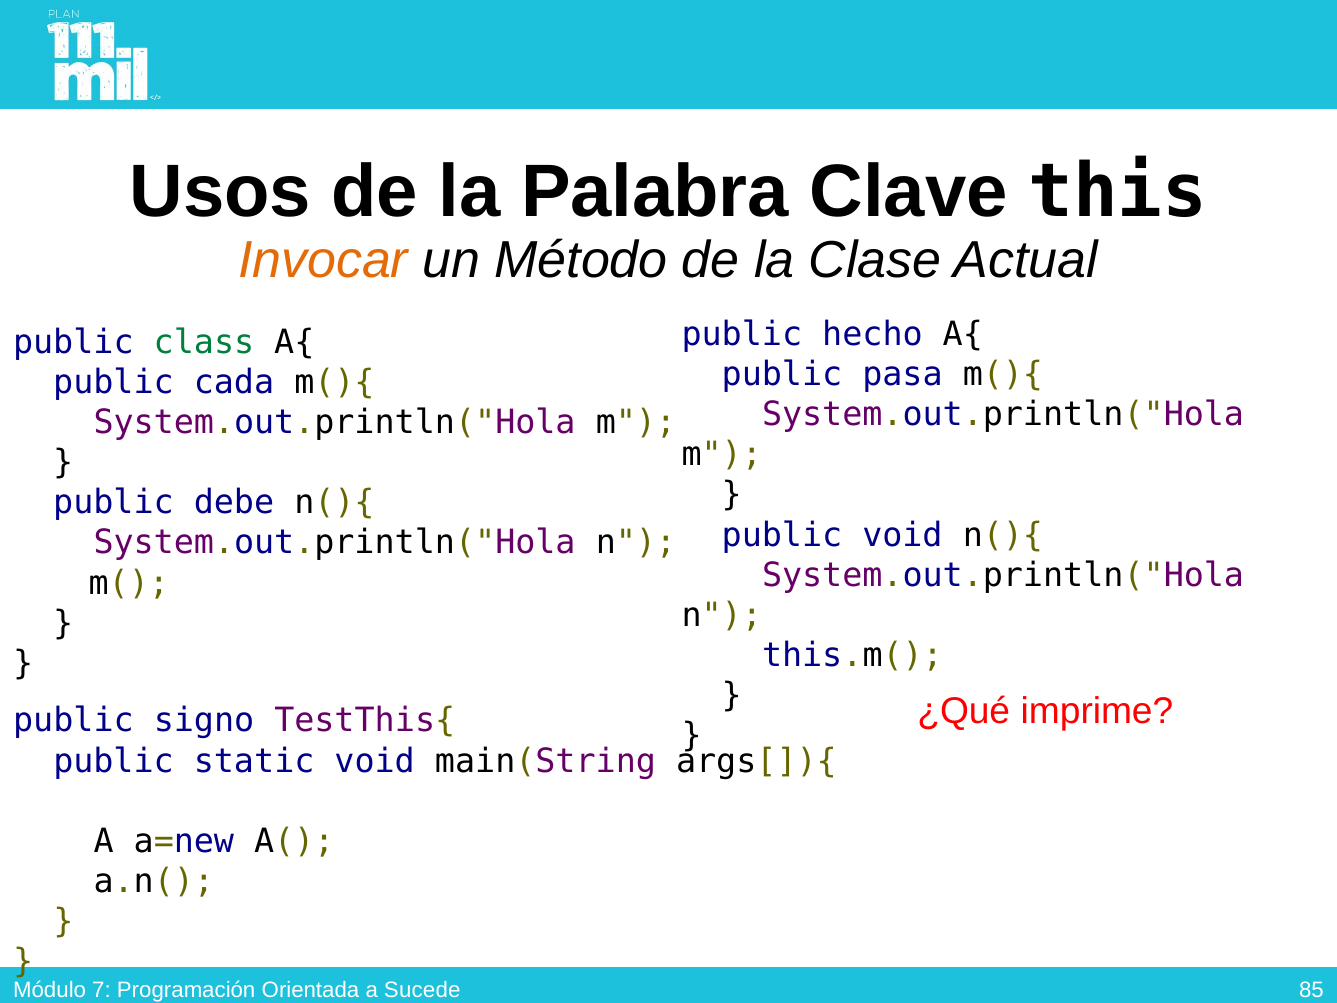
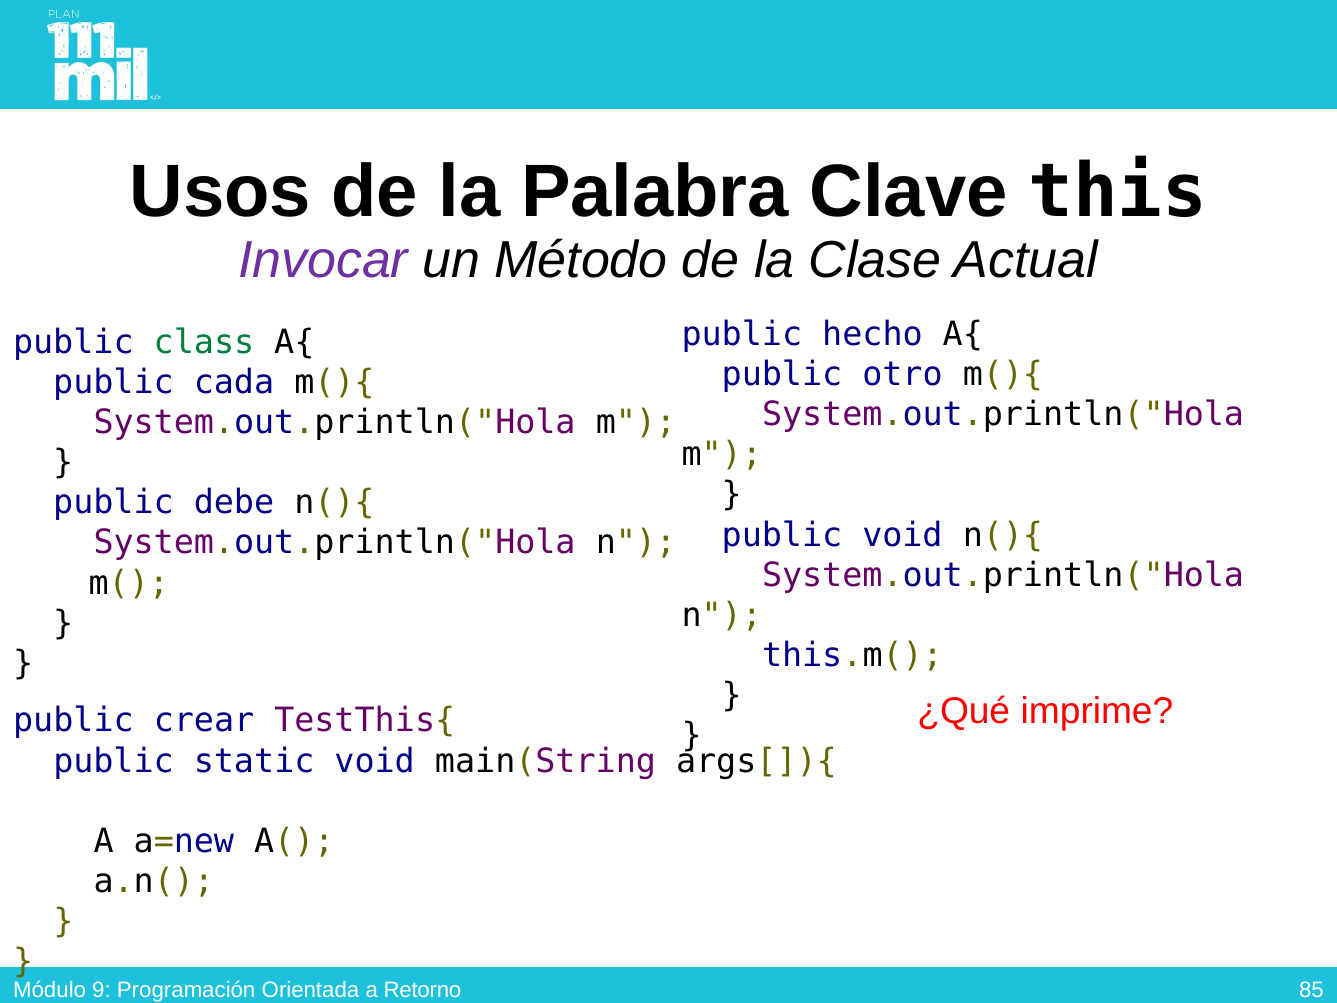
Invocar colour: orange -> purple (323, 261)
pasa: pasa -> otro (902, 374)
signo: signo -> crear (204, 721)
7: 7 -> 9 (101, 990)
Sucede: Sucede -> Retorno (422, 990)
